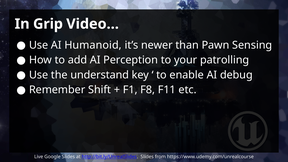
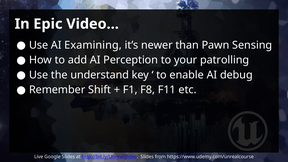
Grip: Grip -> Epic (48, 24)
Humanoid: Humanoid -> Examining (93, 45)
